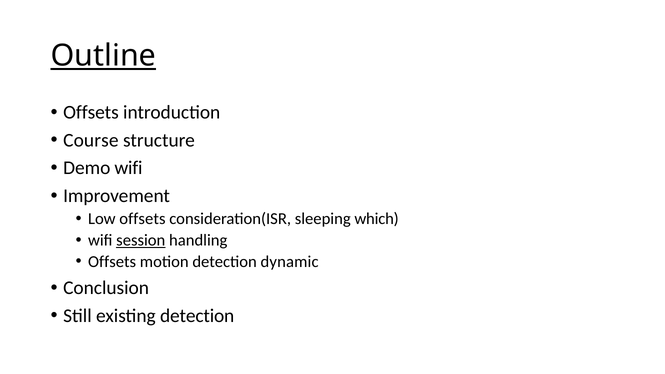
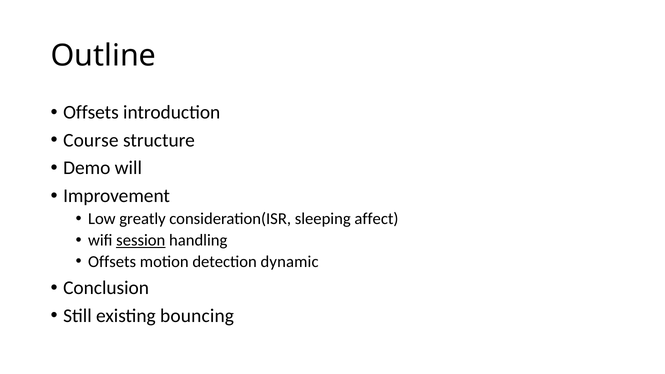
Outline underline: present -> none (103, 56)
Demo wifi: wifi -> will (128, 168)
Low offsets: offsets -> greatly (143, 219)
which: which -> affect (376, 219)
existing detection: detection -> bouncing (197, 316)
